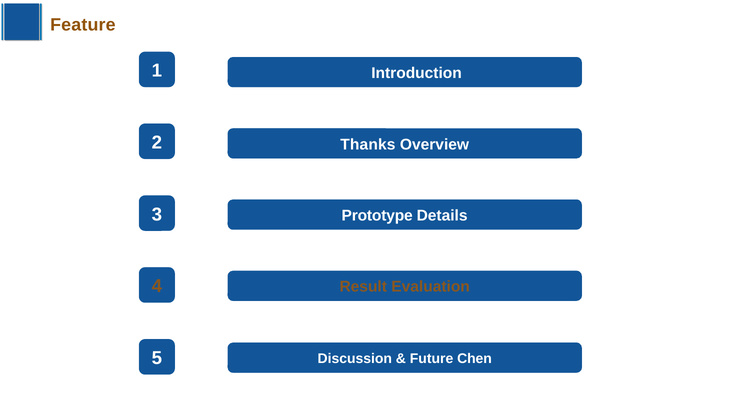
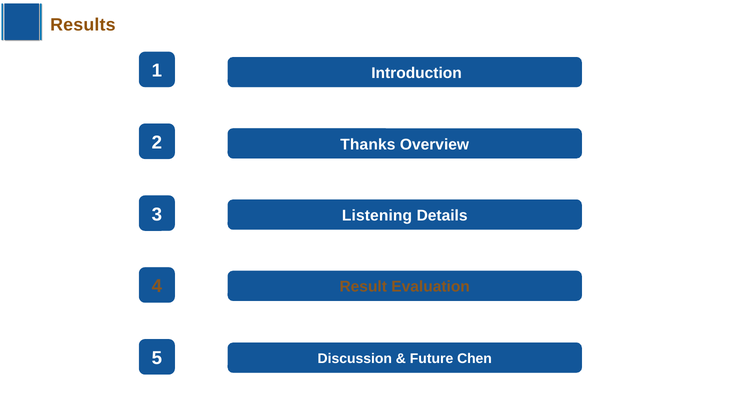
Feature: Feature -> Results (83, 25)
Prototype: Prototype -> Listening (377, 216)
